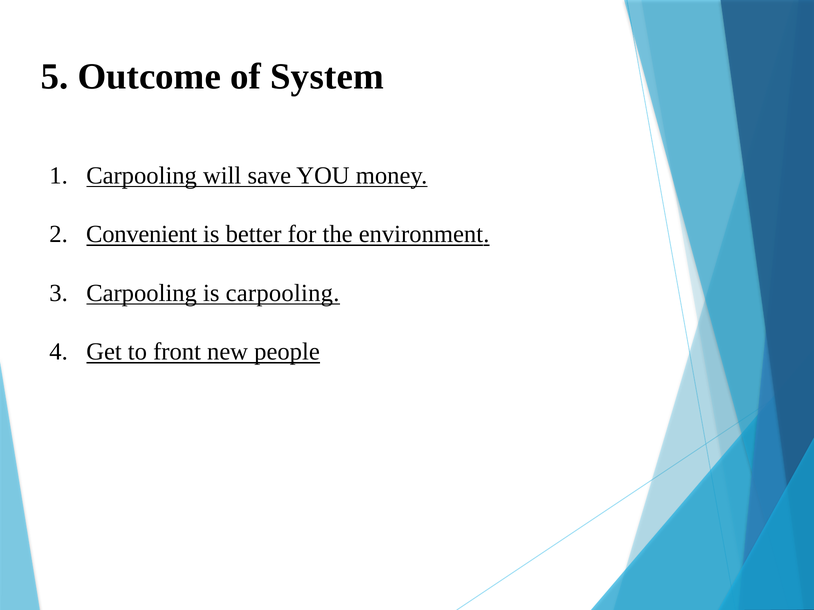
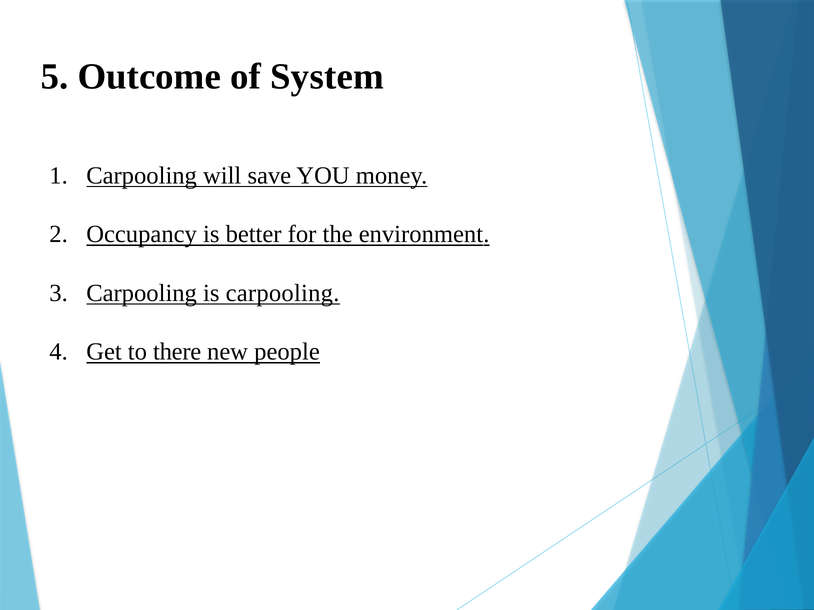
Convenient: Convenient -> Occupancy (142, 235)
front: front -> there (177, 352)
